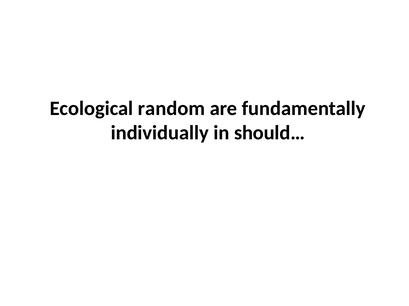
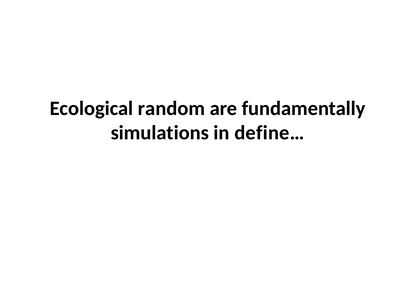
individually: individually -> simulations (160, 133)
should…: should… -> define… (269, 133)
